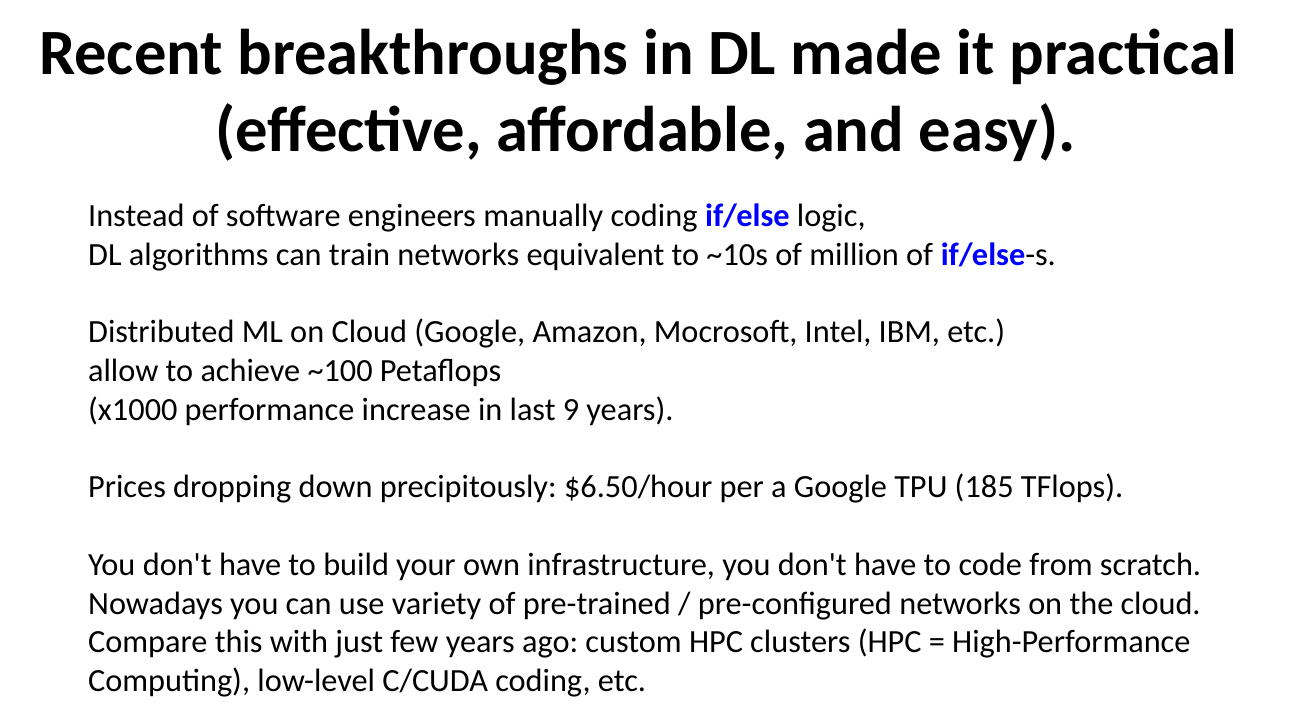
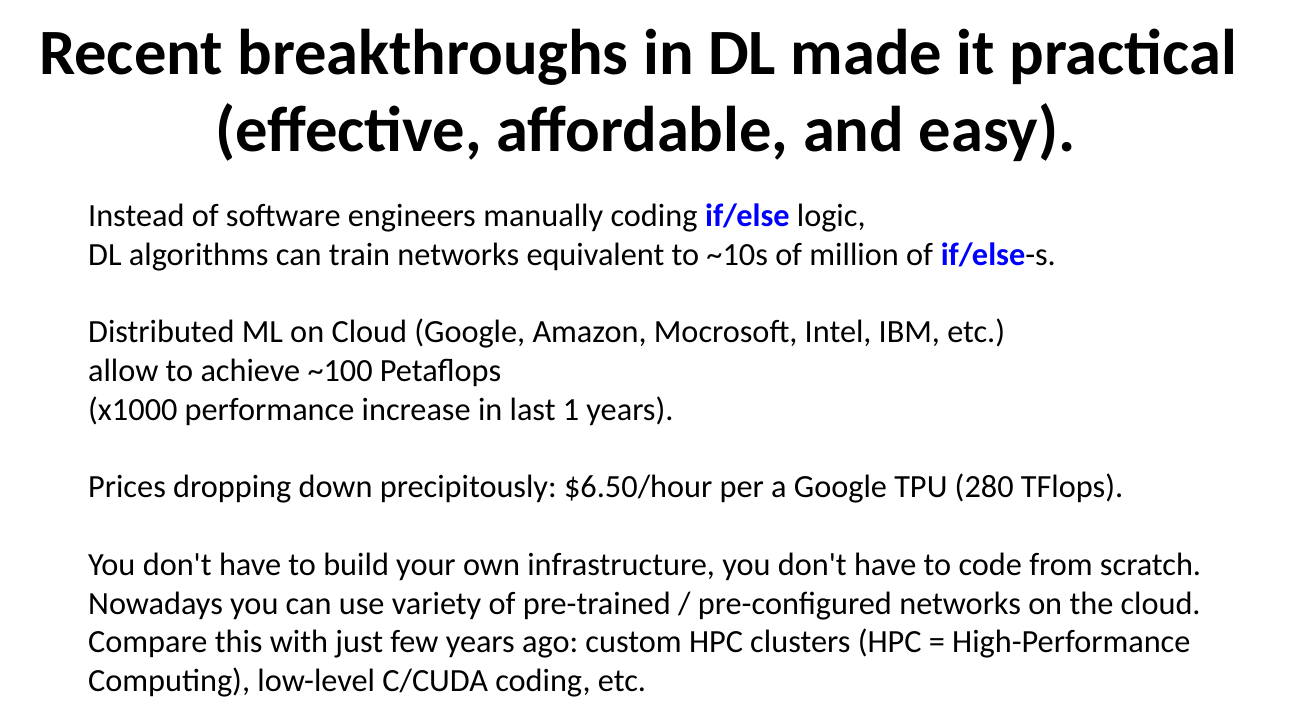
9: 9 -> 1 (571, 409)
185: 185 -> 280 (984, 487)
